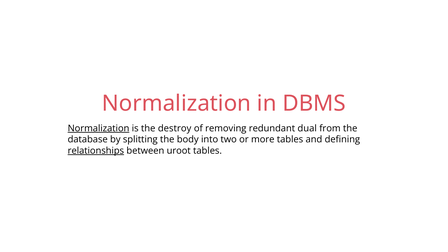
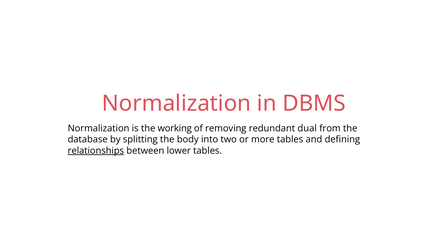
Normalization underline: present -> none (99, 128)
destroy: destroy -> working (175, 128)
uroot: uroot -> lower (179, 151)
